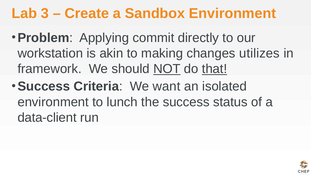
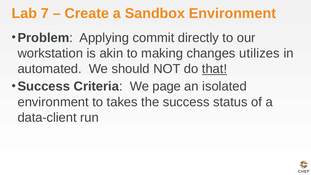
3: 3 -> 7 (45, 13)
framework: framework -> automated (50, 69)
NOT underline: present -> none (167, 69)
want: want -> page (167, 86)
lunch: lunch -> takes (122, 102)
